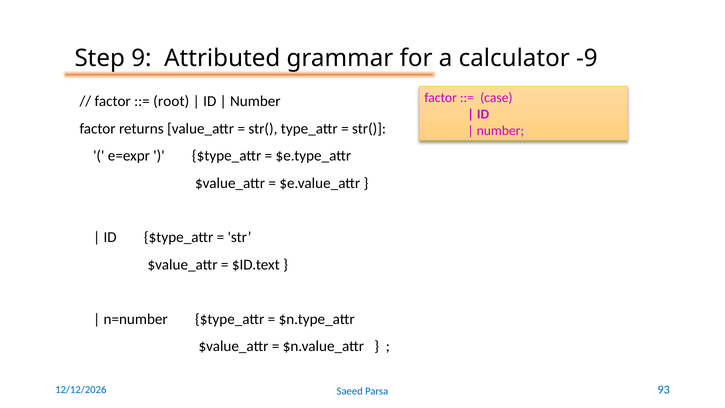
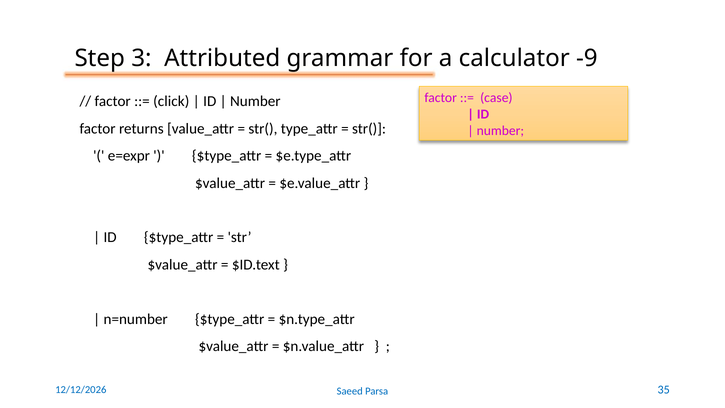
9: 9 -> 3 (141, 58)
root: root -> click (171, 101)
93: 93 -> 35 (664, 390)
